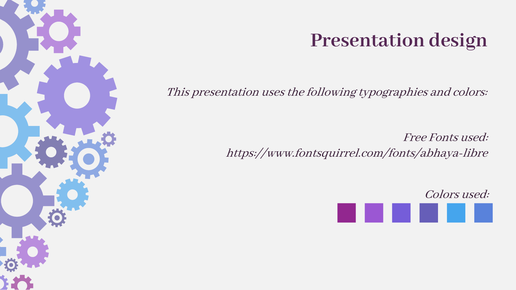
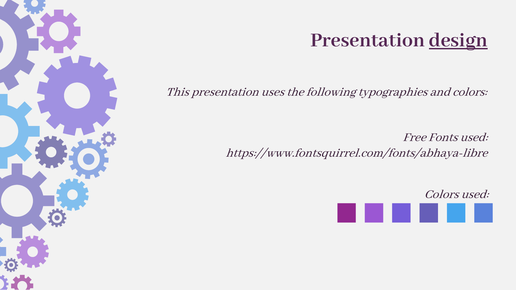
design underline: none -> present (458, 40)
